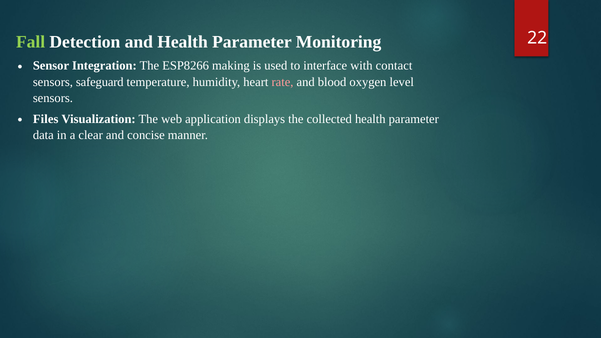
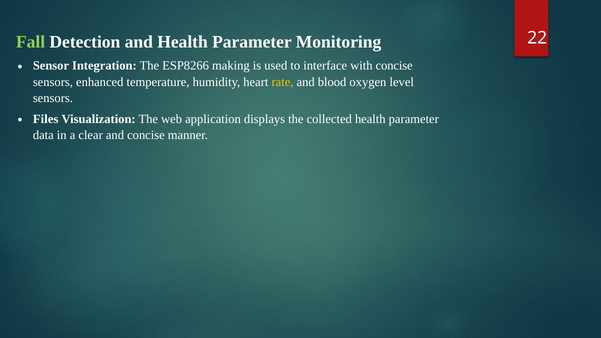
with contact: contact -> concise (394, 66)
safeguard: safeguard -> enhanced (100, 82)
rate colour: pink -> yellow (282, 82)
